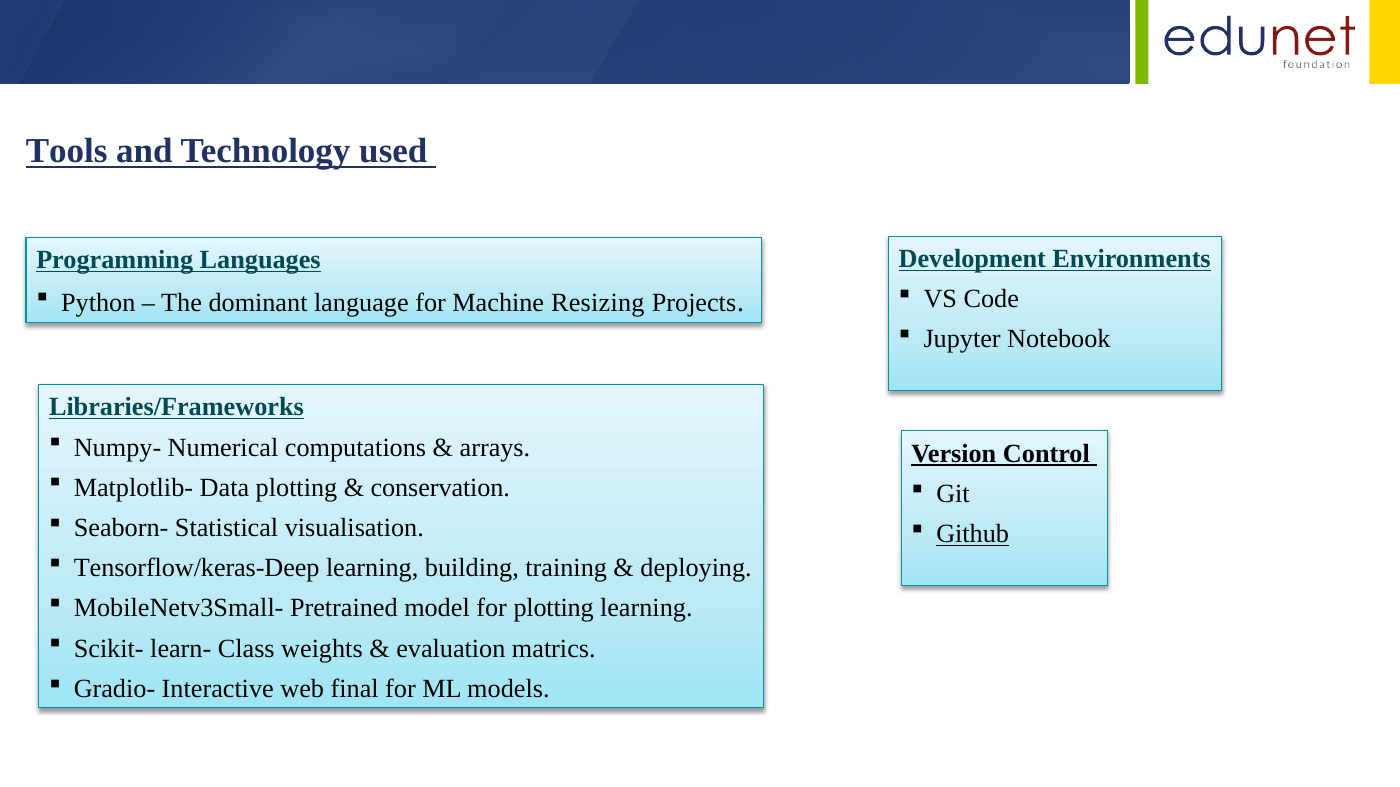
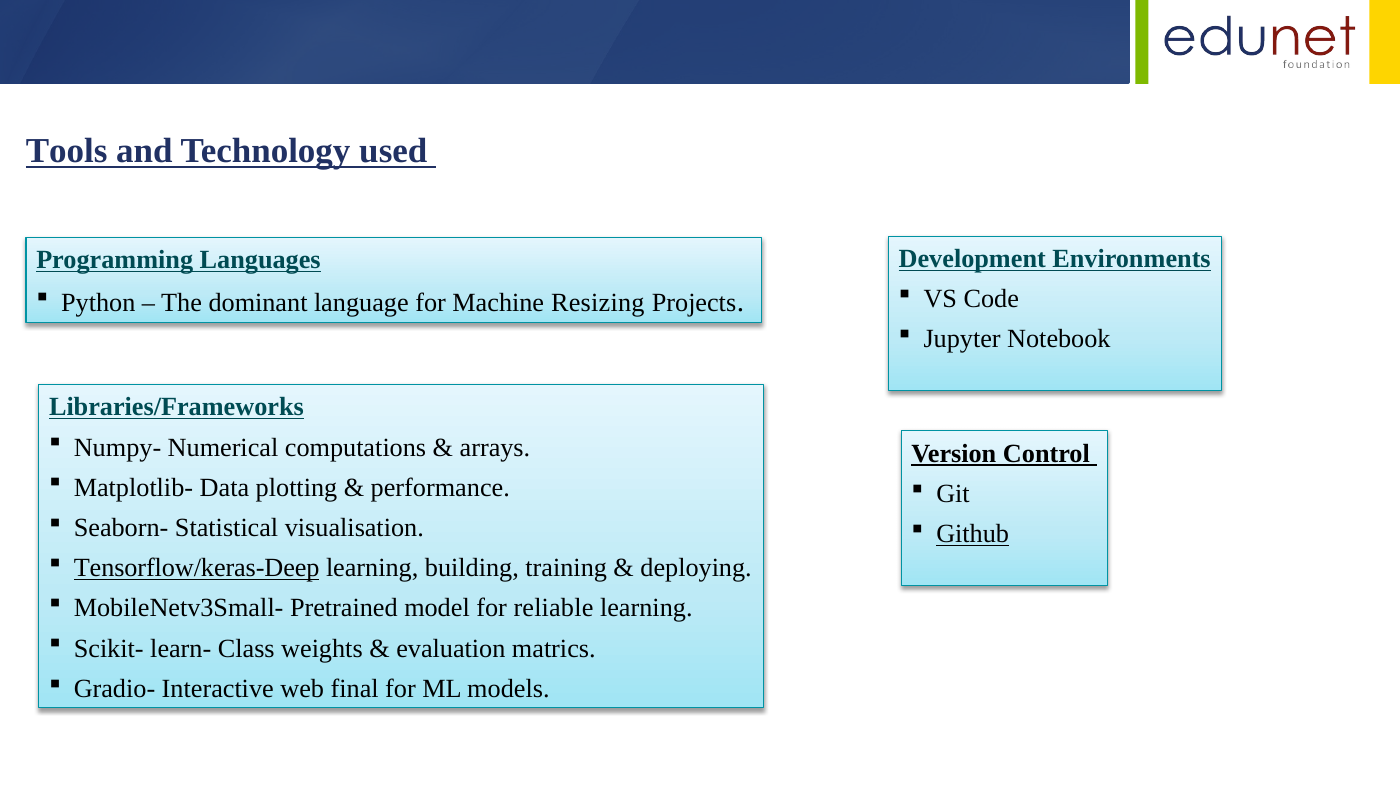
conservation: conservation -> performance (440, 488)
Tensorflow/keras-Deep underline: none -> present (197, 568)
for plotting: plotting -> reliable (553, 609)
